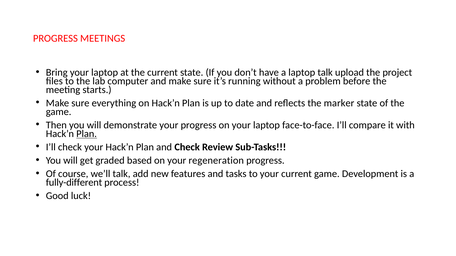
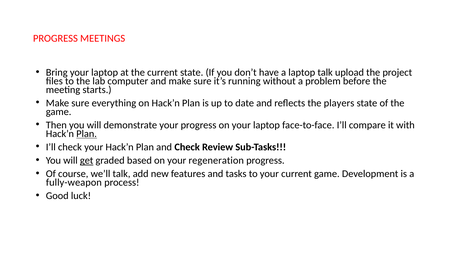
marker: marker -> players (339, 103)
get underline: none -> present (87, 161)
fully-different: fully-different -> fully-weapon (74, 183)
